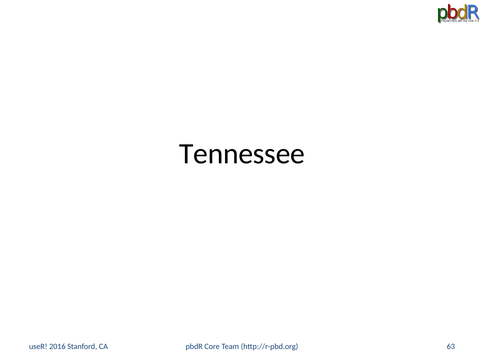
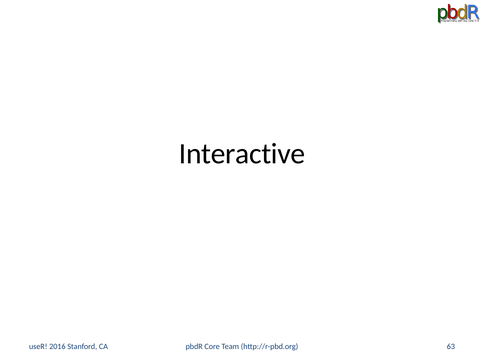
Tennessee: Tennessee -> Interactive (242, 154)
